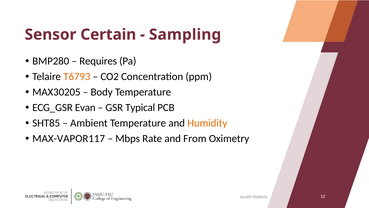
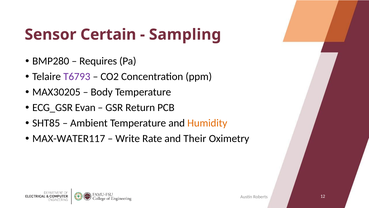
T6793 colour: orange -> purple (77, 76)
Typical: Typical -> Return (140, 107)
MAX-VAPOR117: MAX-VAPOR117 -> MAX-WATER117 (69, 138)
Mbps: Mbps -> Write (128, 138)
From: From -> Their (195, 138)
